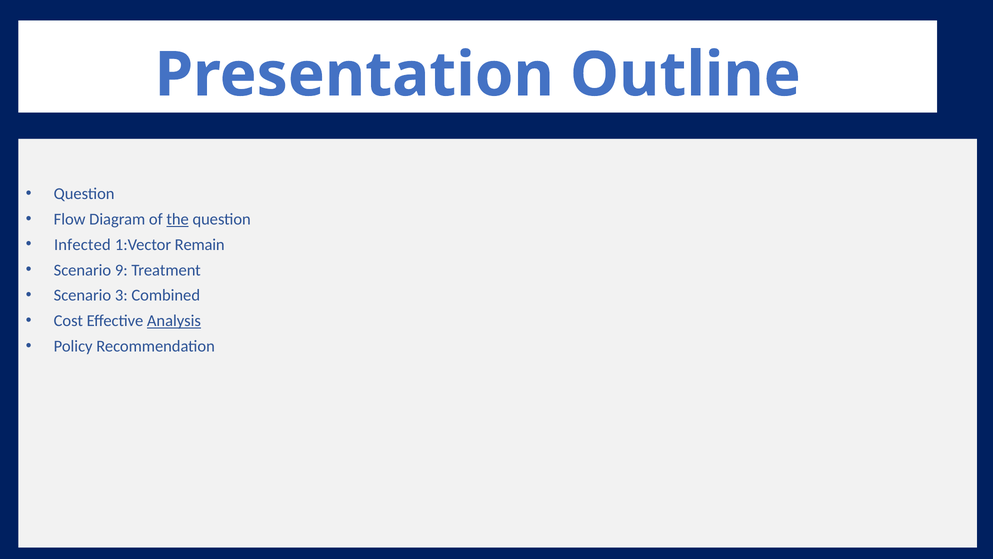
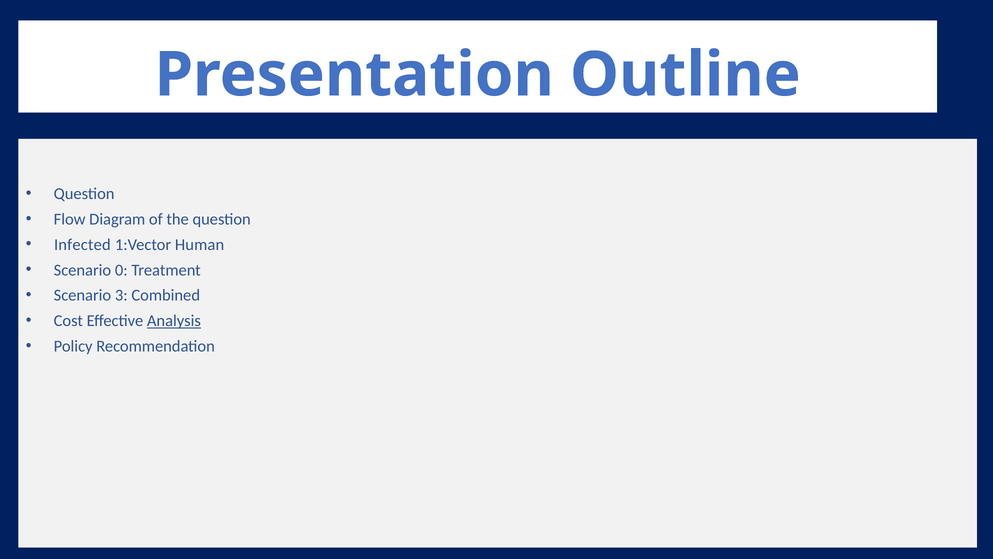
the underline: present -> none (178, 219)
Remain: Remain -> Human (200, 244)
9: 9 -> 0 (121, 270)
